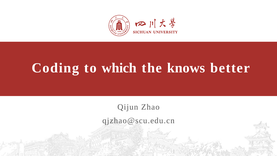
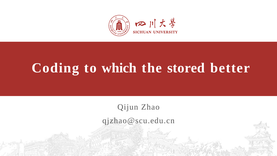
knows: knows -> stored (186, 68)
